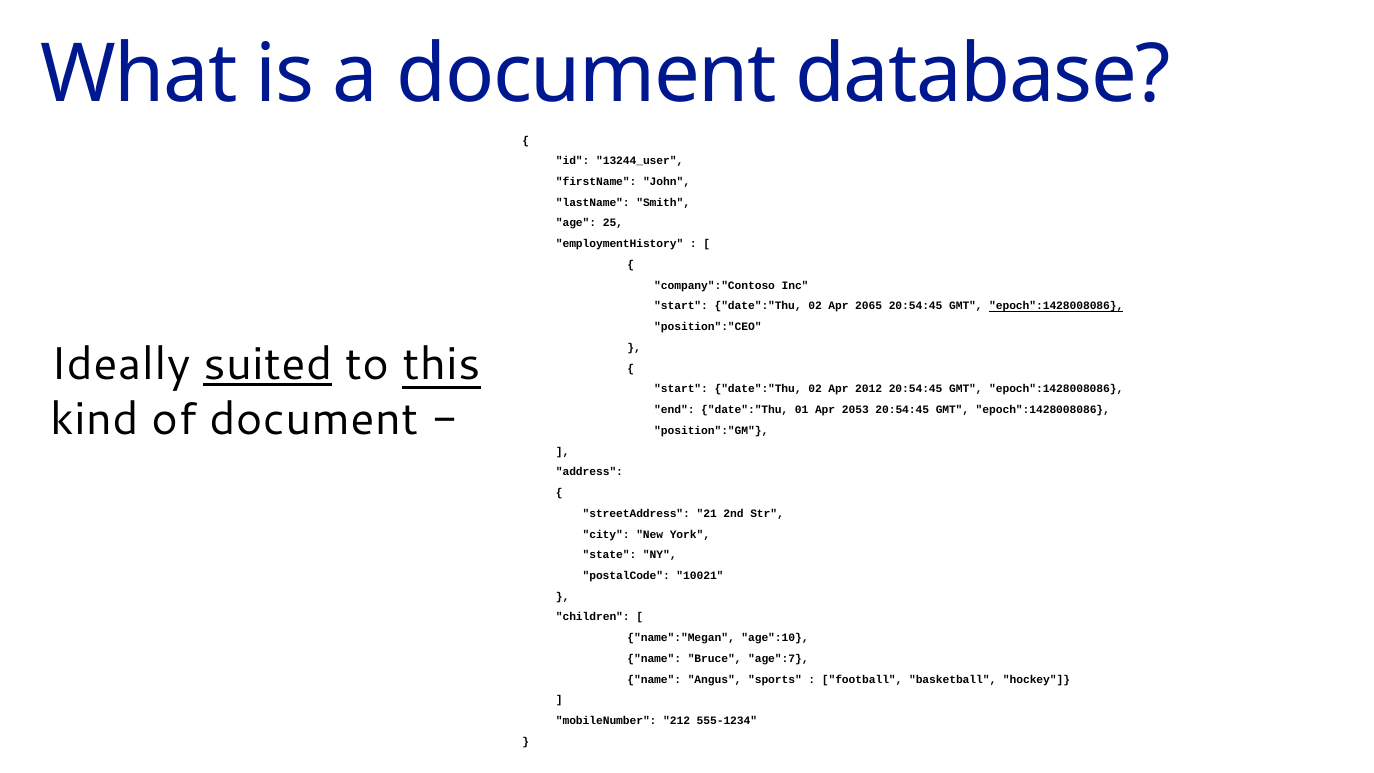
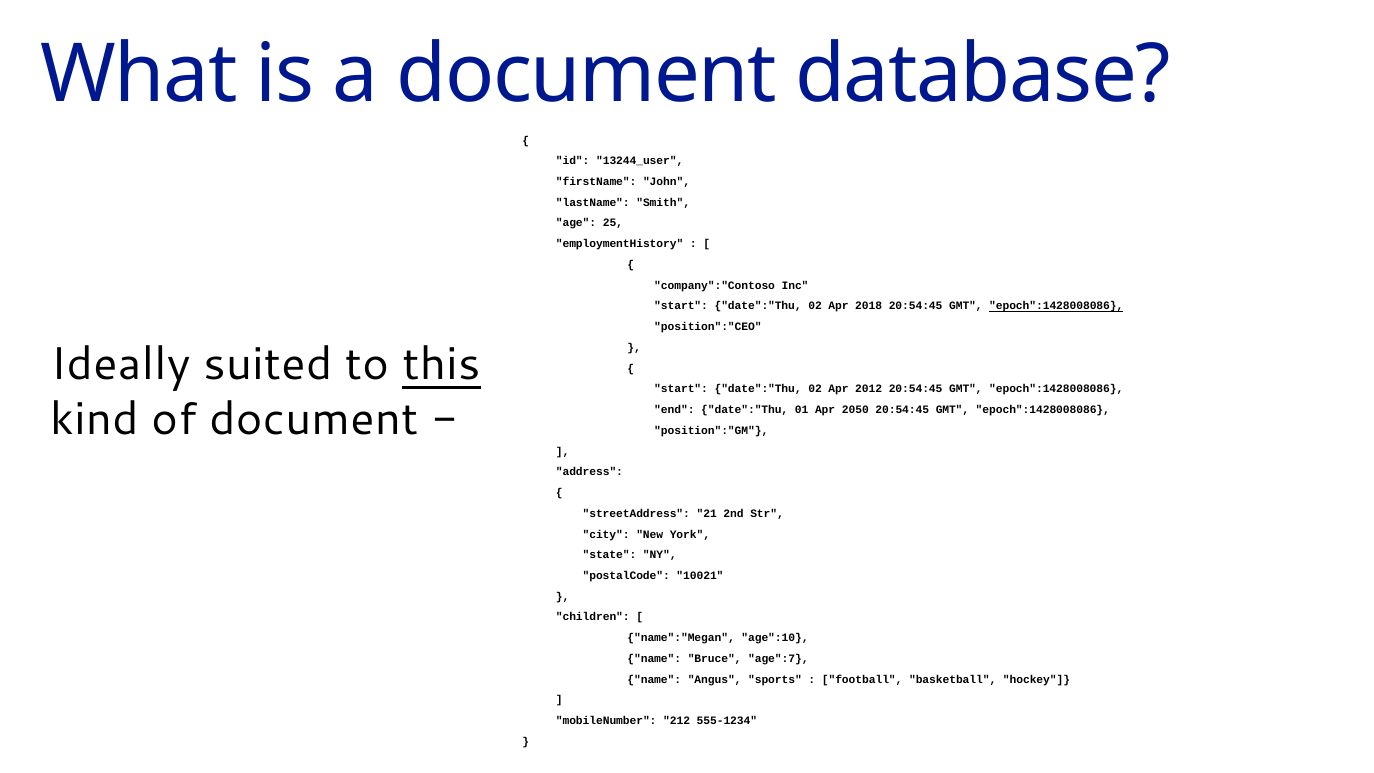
2065: 2065 -> 2018 (869, 306)
suited underline: present -> none (268, 365)
2053: 2053 -> 2050 (855, 410)
